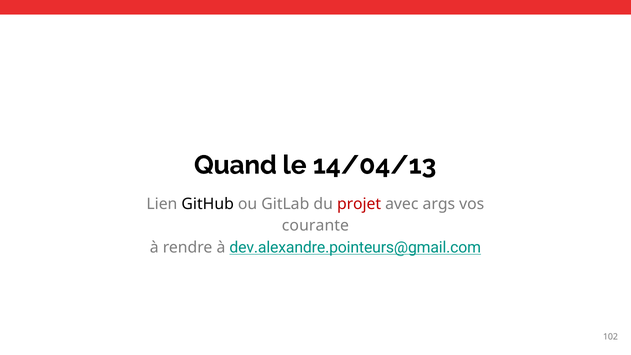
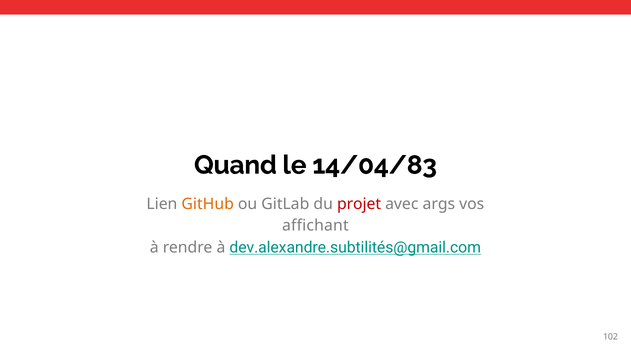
14/04/13: 14/04/13 -> 14/04/83 (375, 165)
GitHub colour: black -> orange (208, 204)
courante: courante -> affichant (315, 226)
dev.alexandre.pointeurs@gmail.com: dev.alexandre.pointeurs@gmail.com -> dev.alexandre.subtilités@gmail.com (355, 247)
